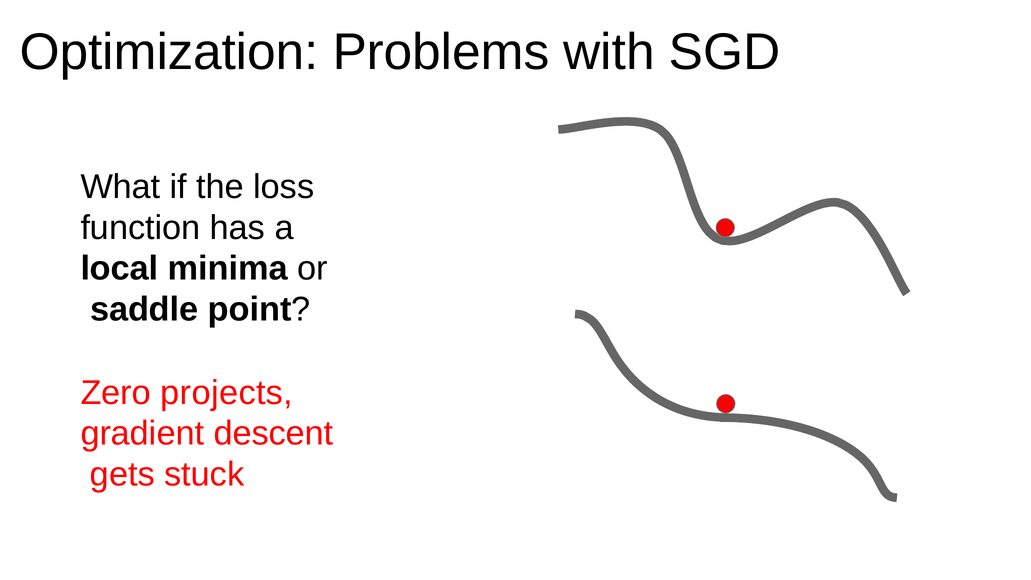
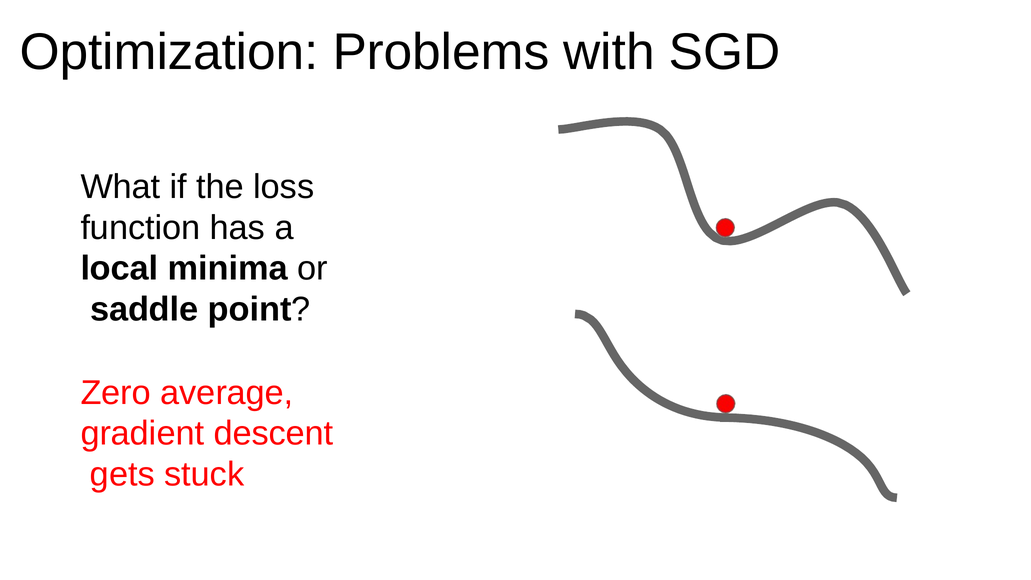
projects: projects -> average (227, 393)
